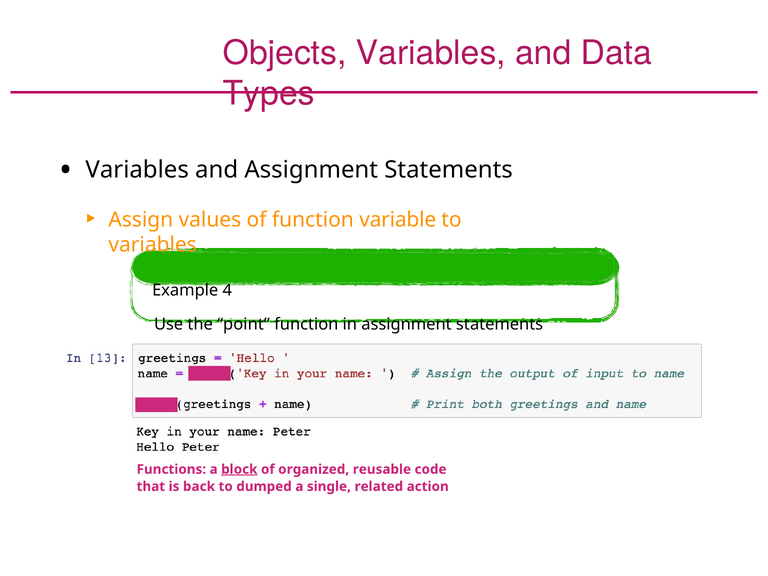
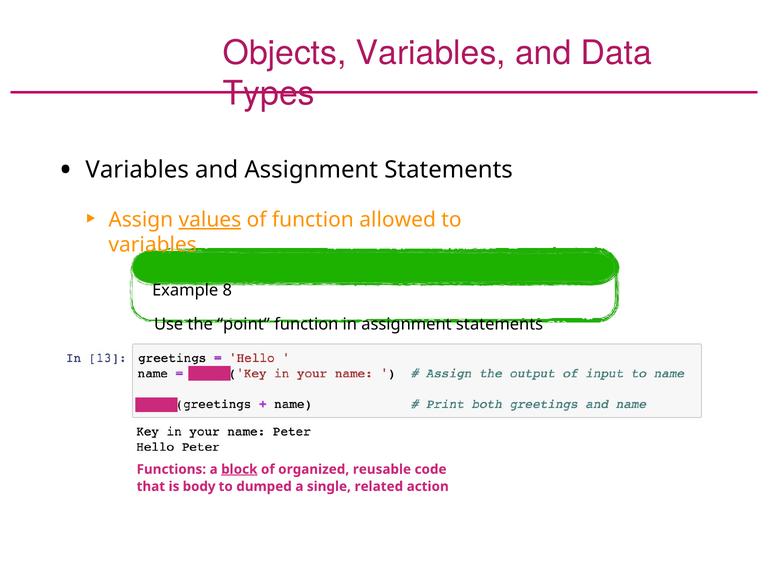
values underline: none -> present (210, 220)
variable: variable -> allowed (398, 220)
4: 4 -> 8 (227, 290)
back: back -> body (199, 486)
